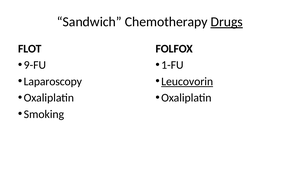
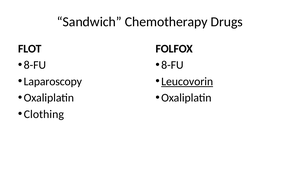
Drugs underline: present -> none (227, 22)
9-FU: 9-FU -> 8-FU (35, 65)
1-FU: 1-FU -> 8-FU (172, 65)
Smoking: Smoking -> Clothing (44, 114)
